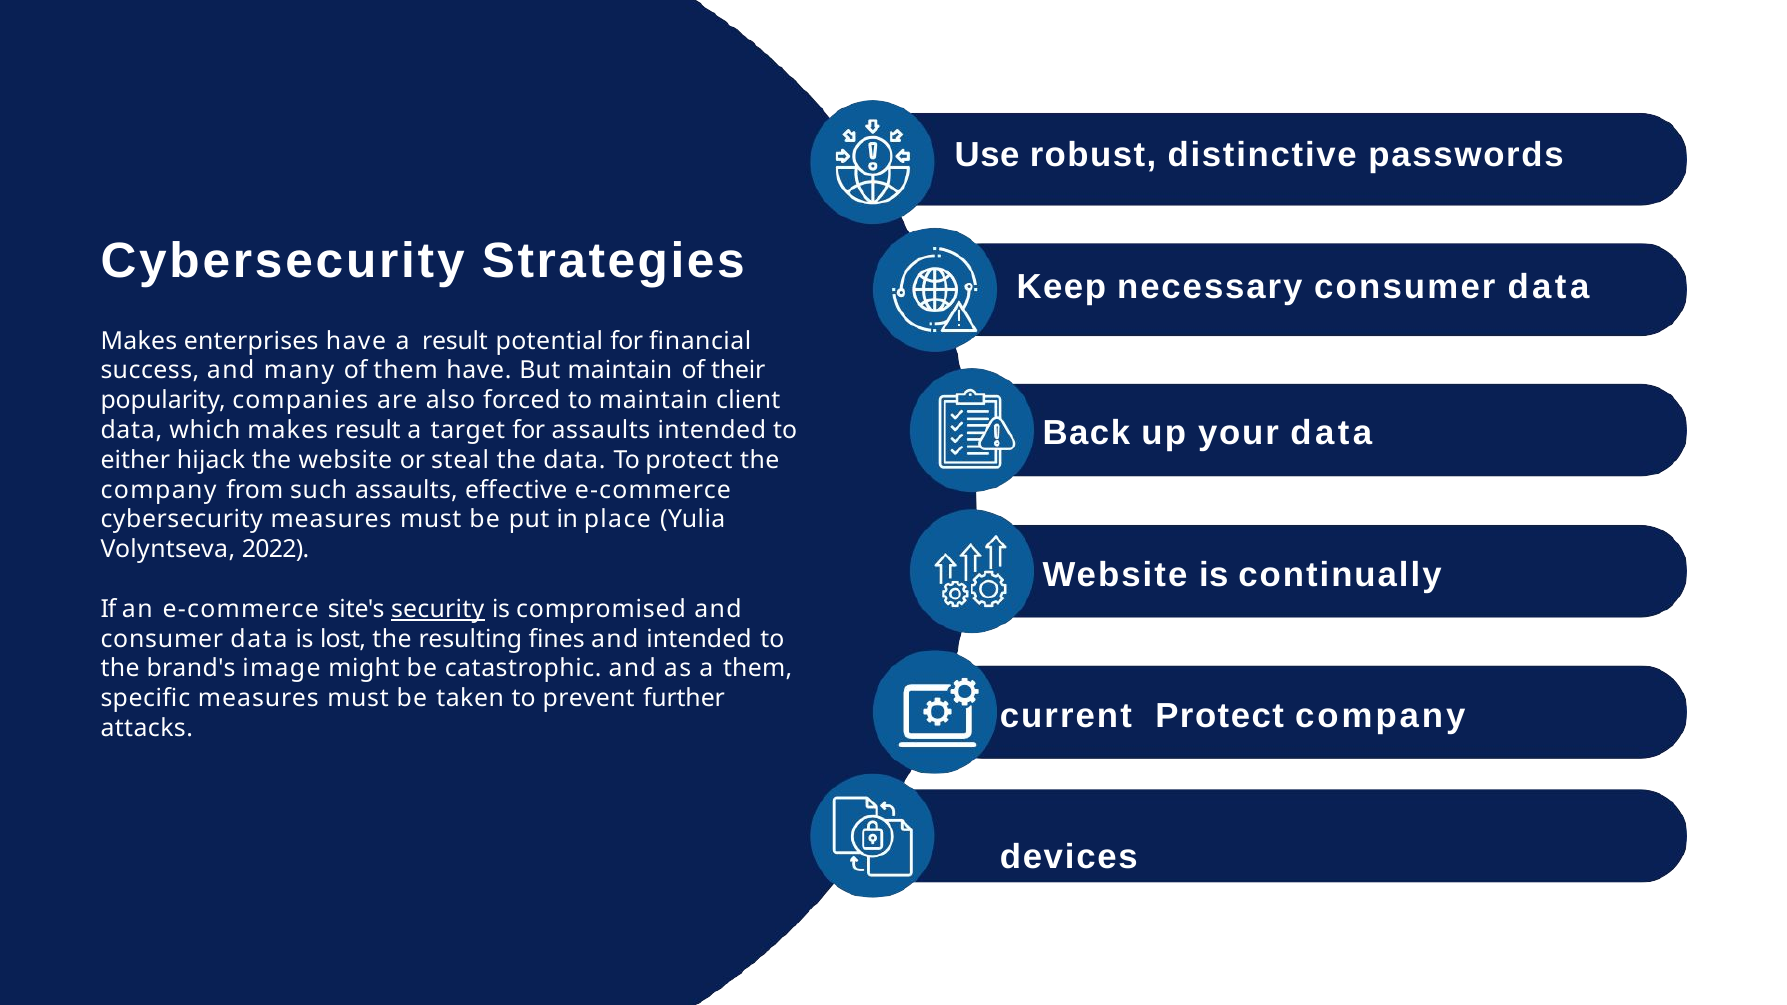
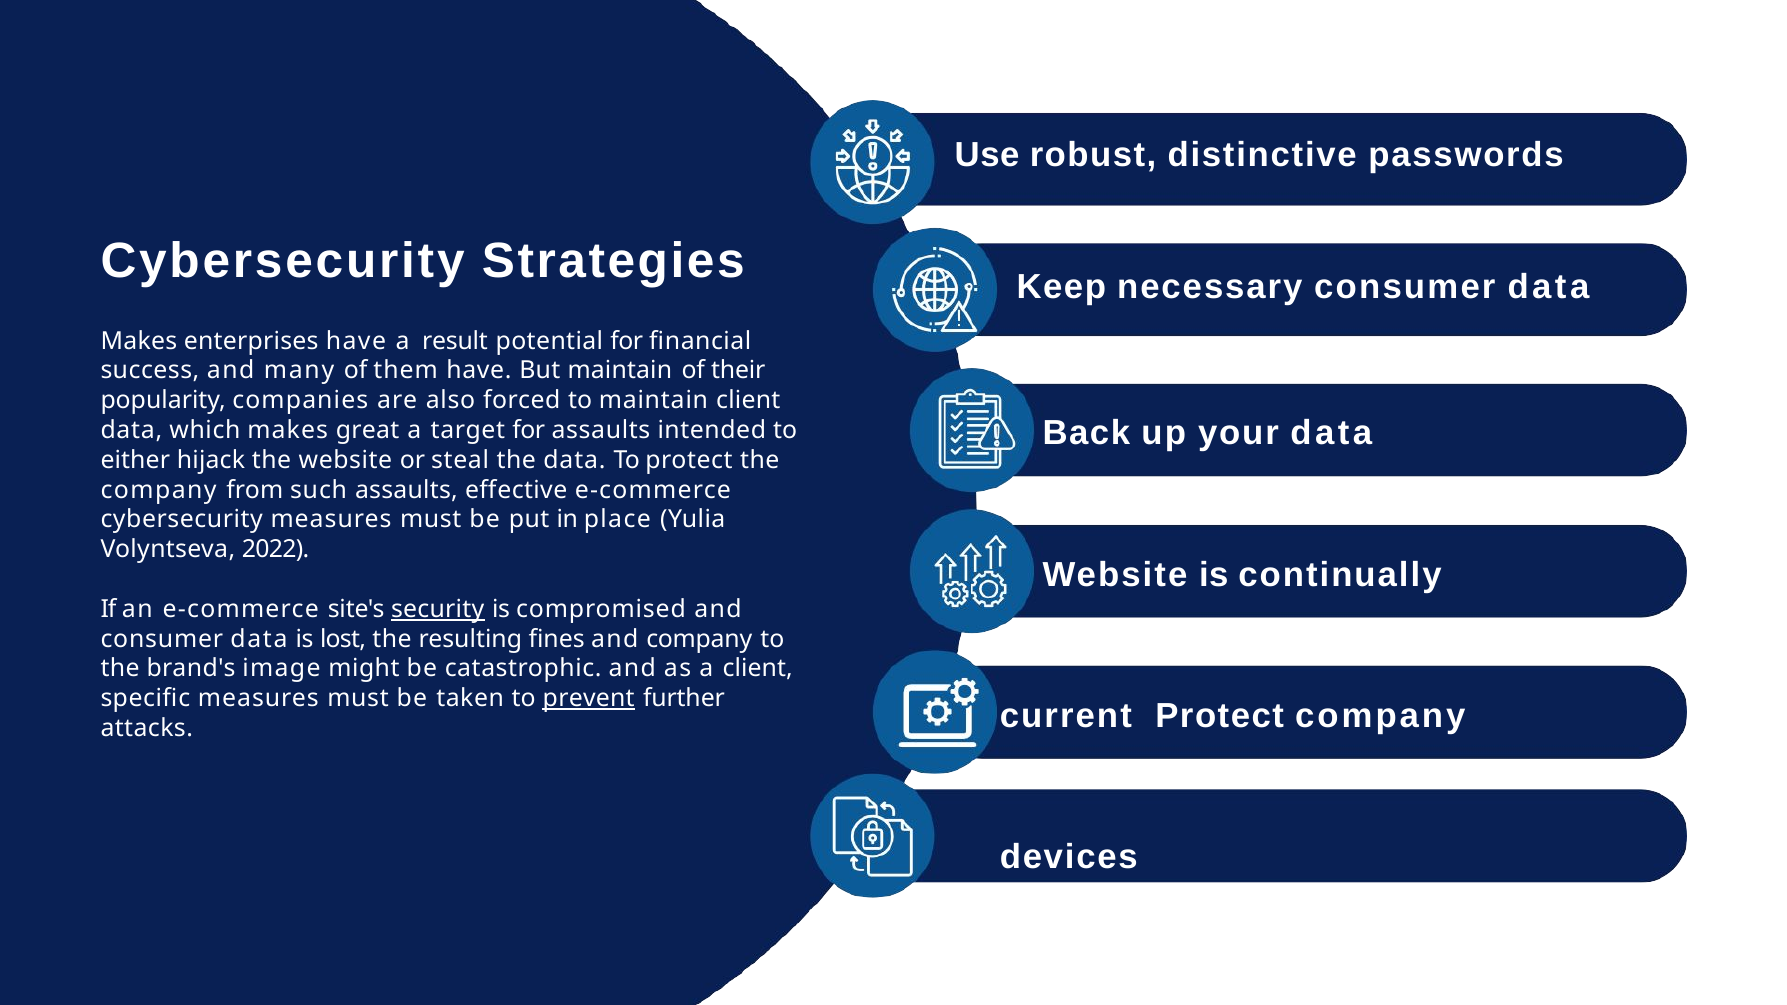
makes result: result -> great (368, 430)
and intended: intended -> company (699, 639)
a them: them -> client (758, 669)
prevent underline: none -> present (589, 699)
